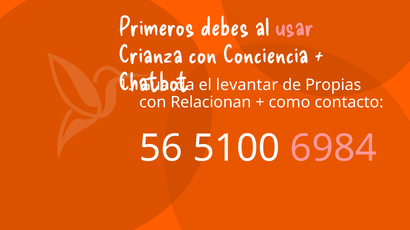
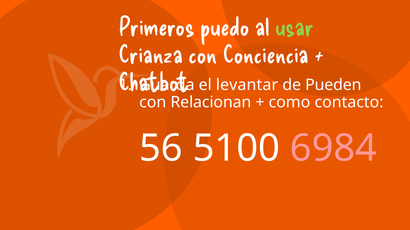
debes: debes -> puedo (225, 27)
usar colour: pink -> light green (294, 27)
Propias: Propias -> Pueden (333, 85)
